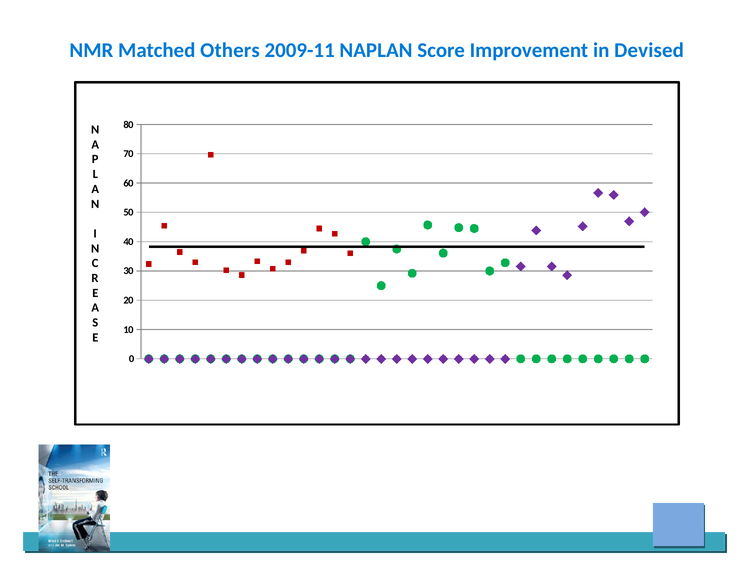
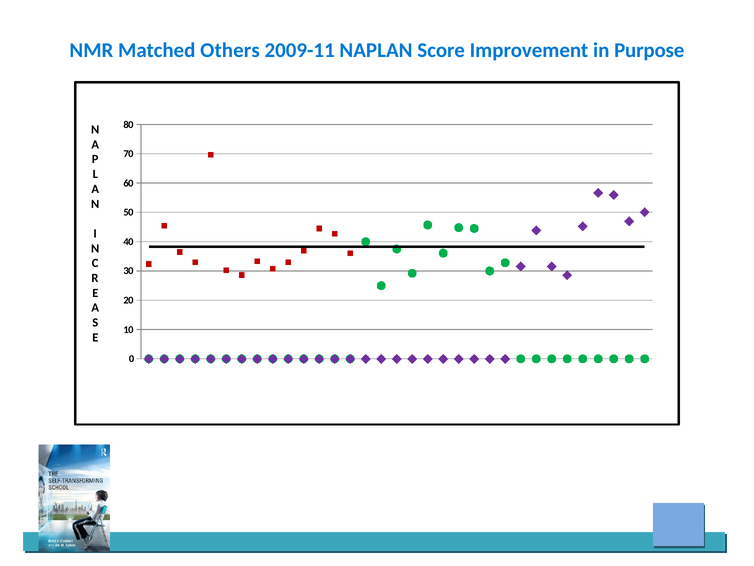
Devised: Devised -> Purpose (649, 50)
